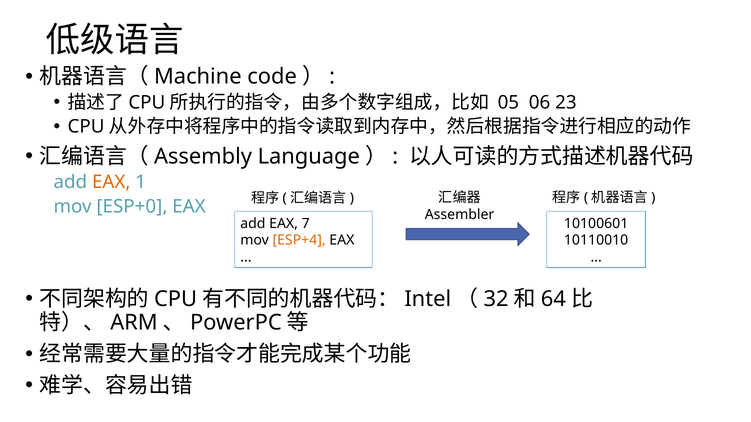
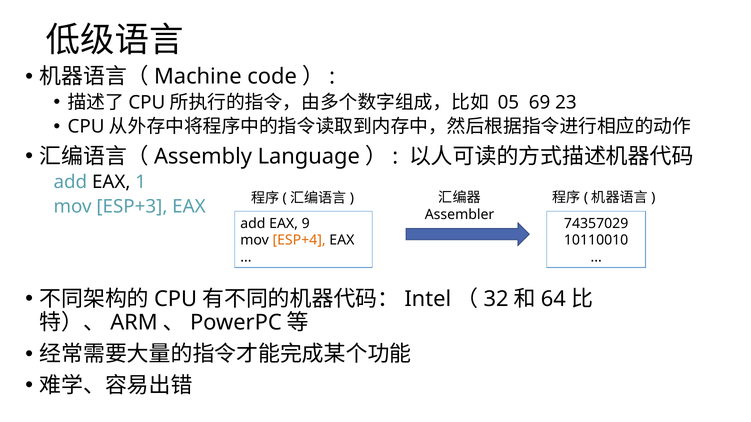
06: 06 -> 69 (540, 103)
EAX colour: orange -> black (111, 182)
ESP+0: ESP+0 -> ESP+3 (132, 207)
7: 7 -> 9 (306, 224)
10100601: 10100601 -> 74357029 (596, 224)
